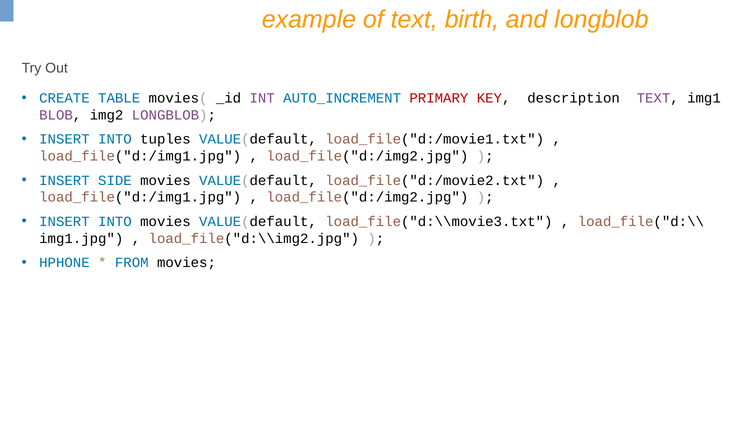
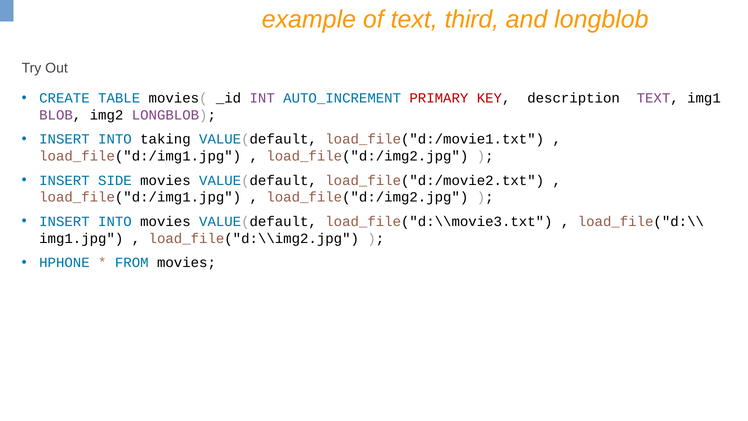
birth: birth -> third (472, 19)
tuples: tuples -> taking (165, 139)
